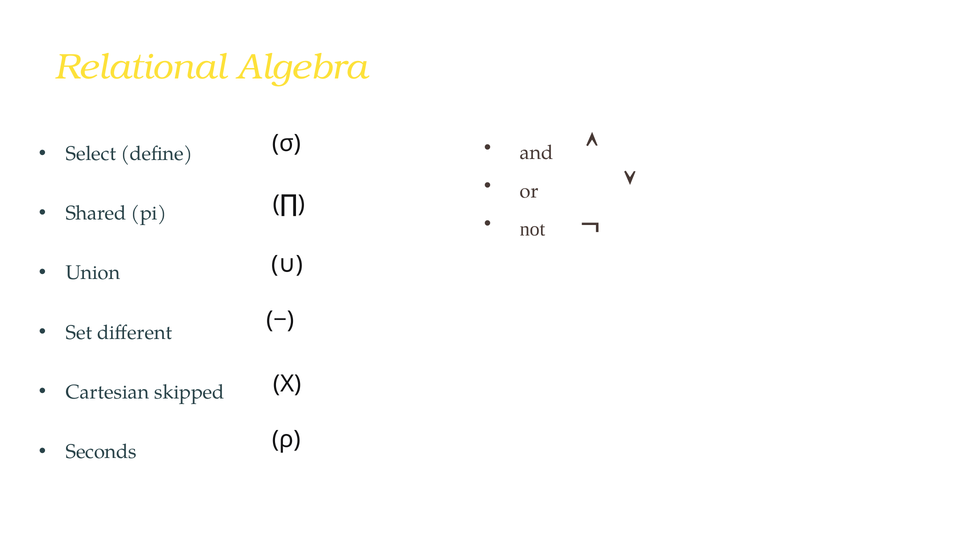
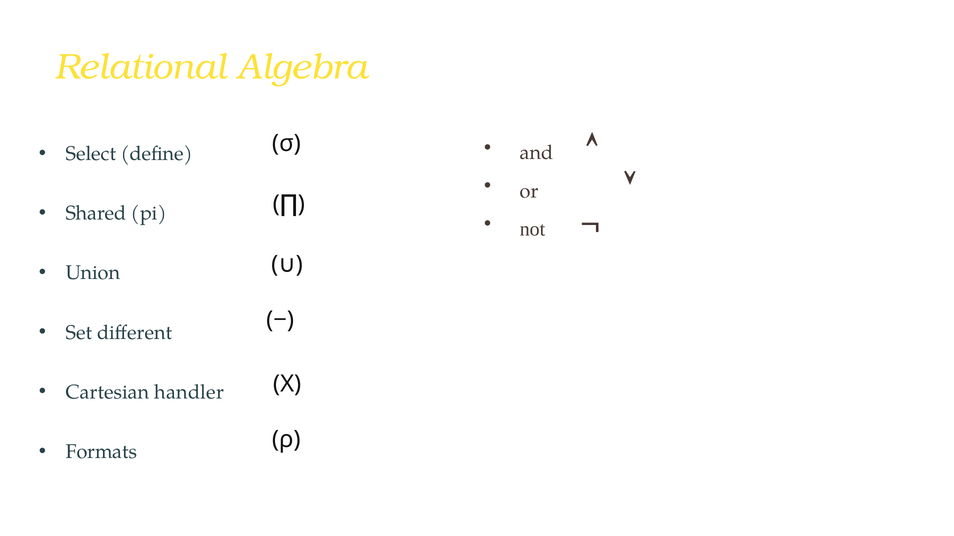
skipped: skipped -> handler (189, 392)
Seconds: Seconds -> Formats (101, 452)
